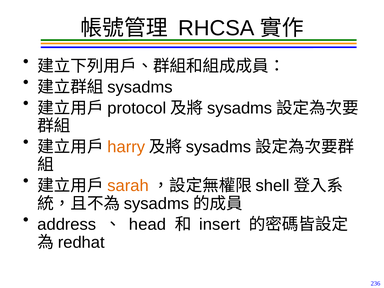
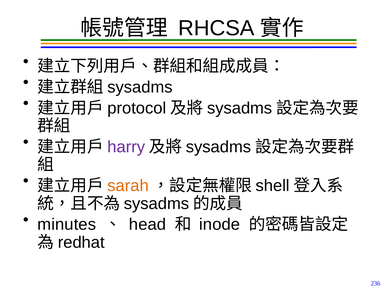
harry colour: orange -> purple (126, 147)
address: address -> minutes (67, 225)
insert: insert -> inode (220, 225)
